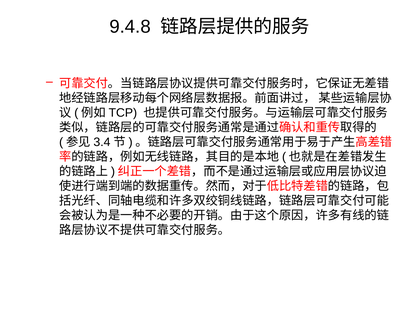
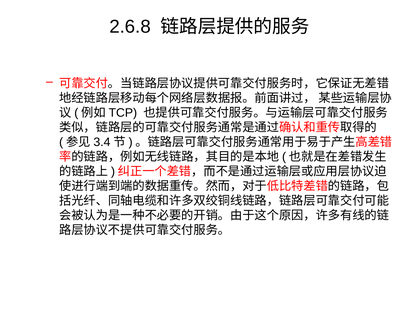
9.4.8: 9.4.8 -> 2.6.8 (130, 27)
